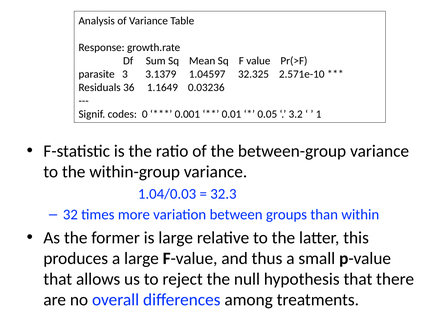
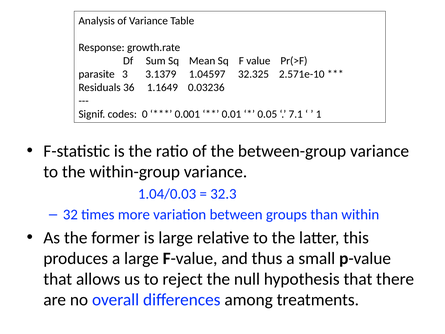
3.2: 3.2 -> 7.1 (296, 114)
